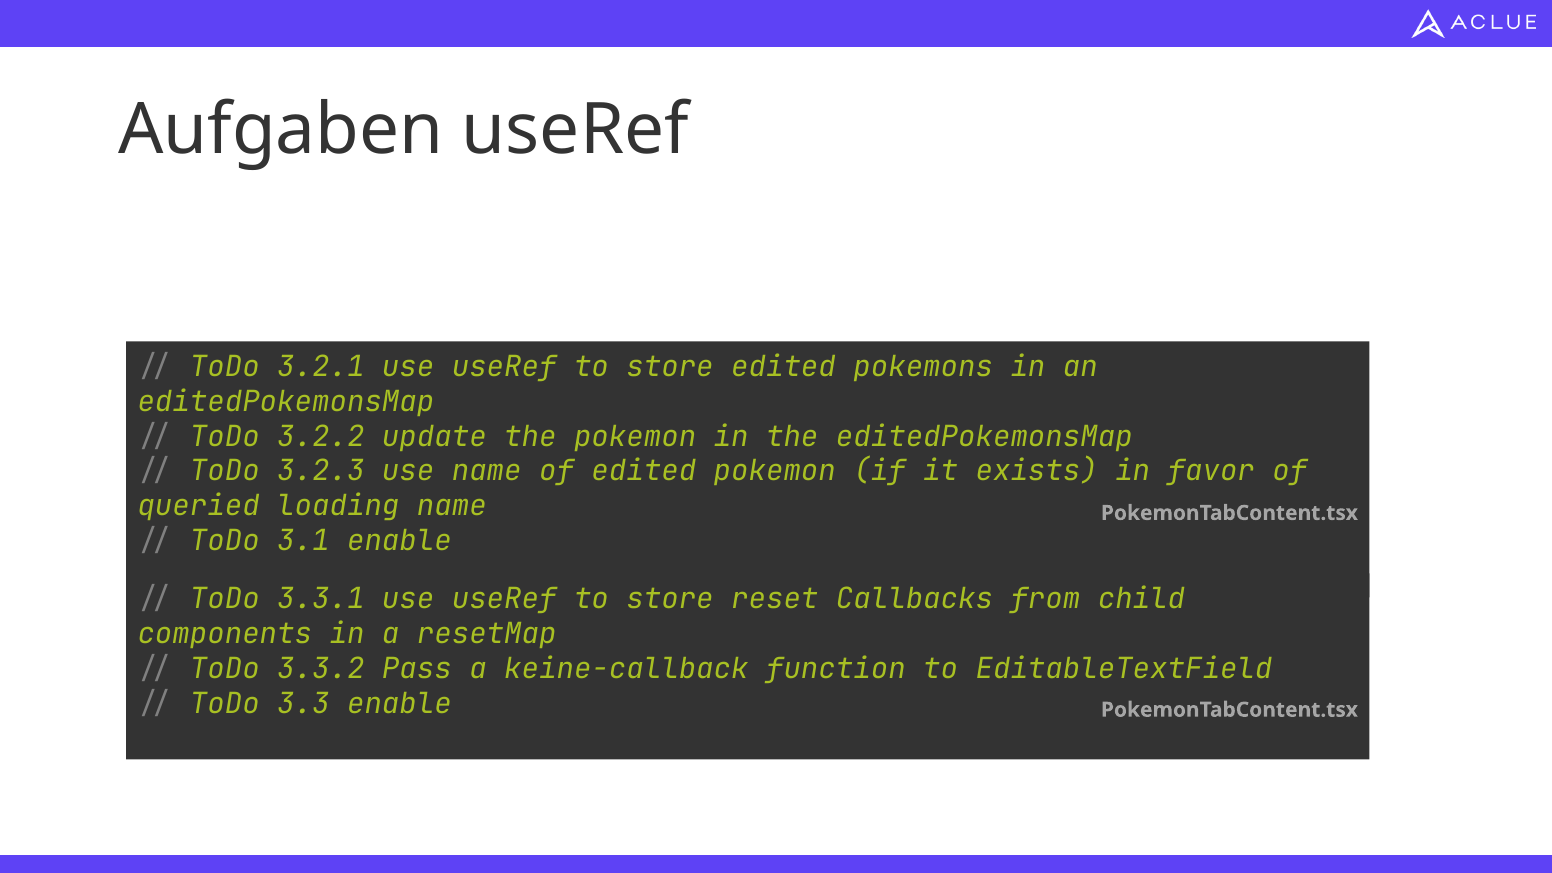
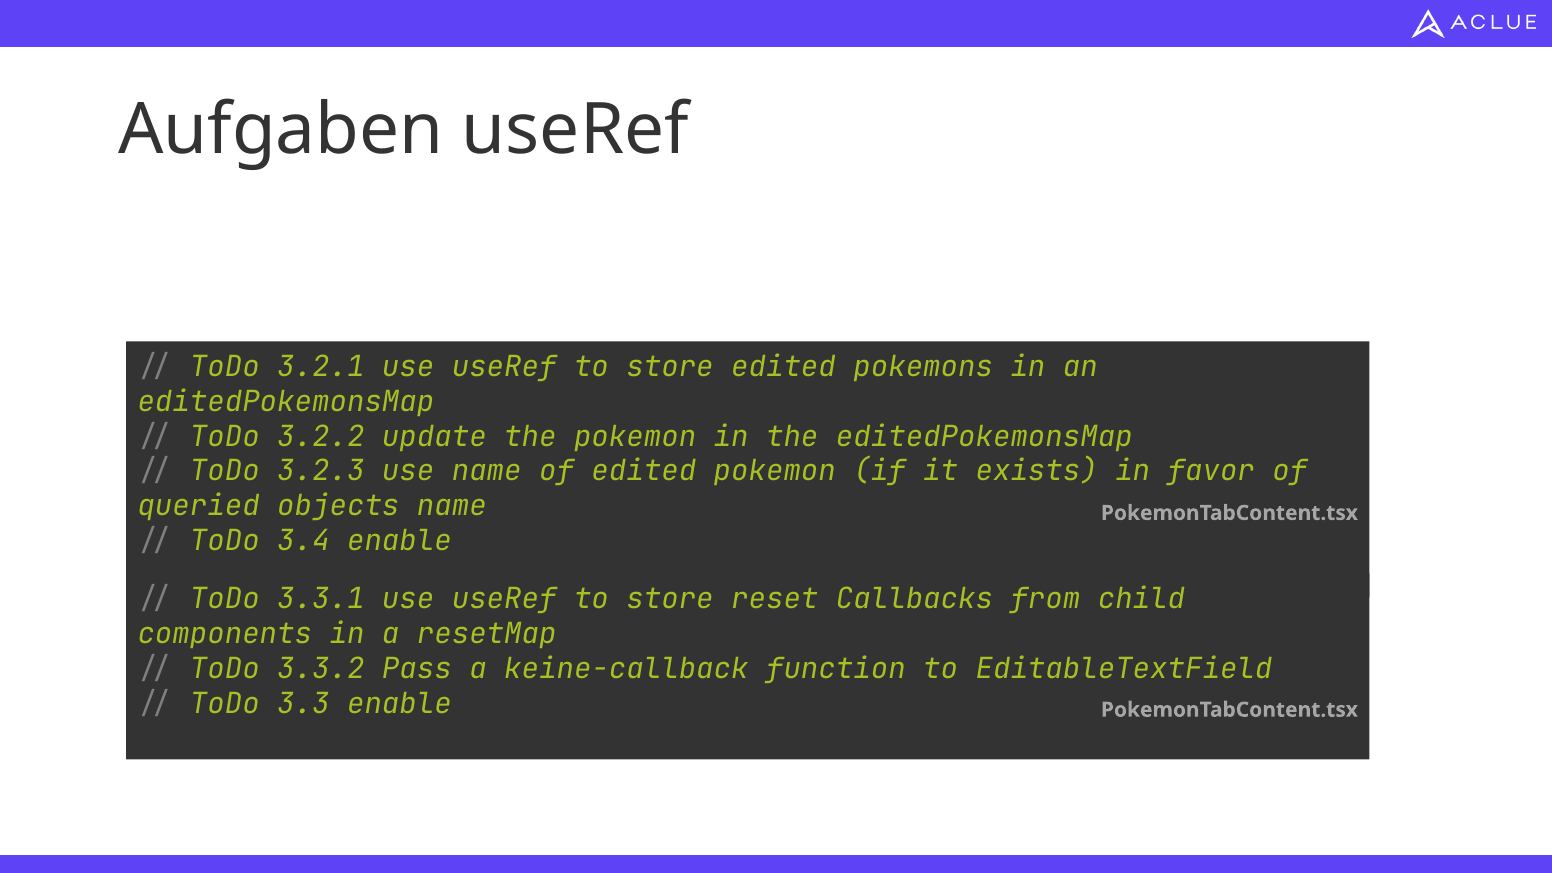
loading: loading -> objects (338, 506)
3.1: 3.1 -> 3.4 (303, 541)
